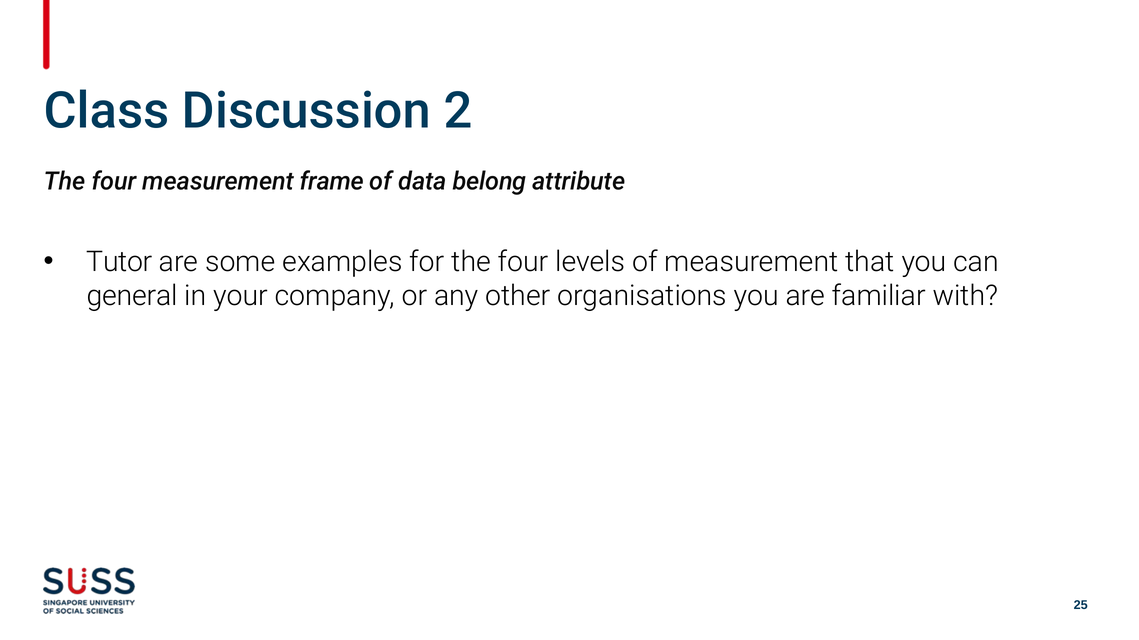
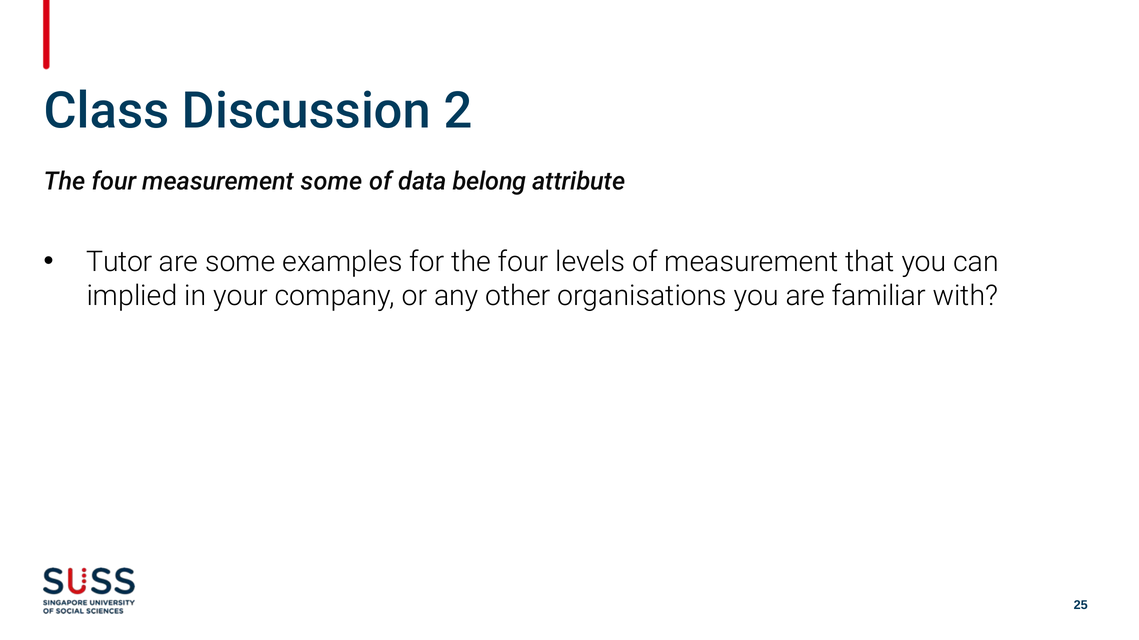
measurement frame: frame -> some (332, 182)
general: general -> implied (132, 296)
